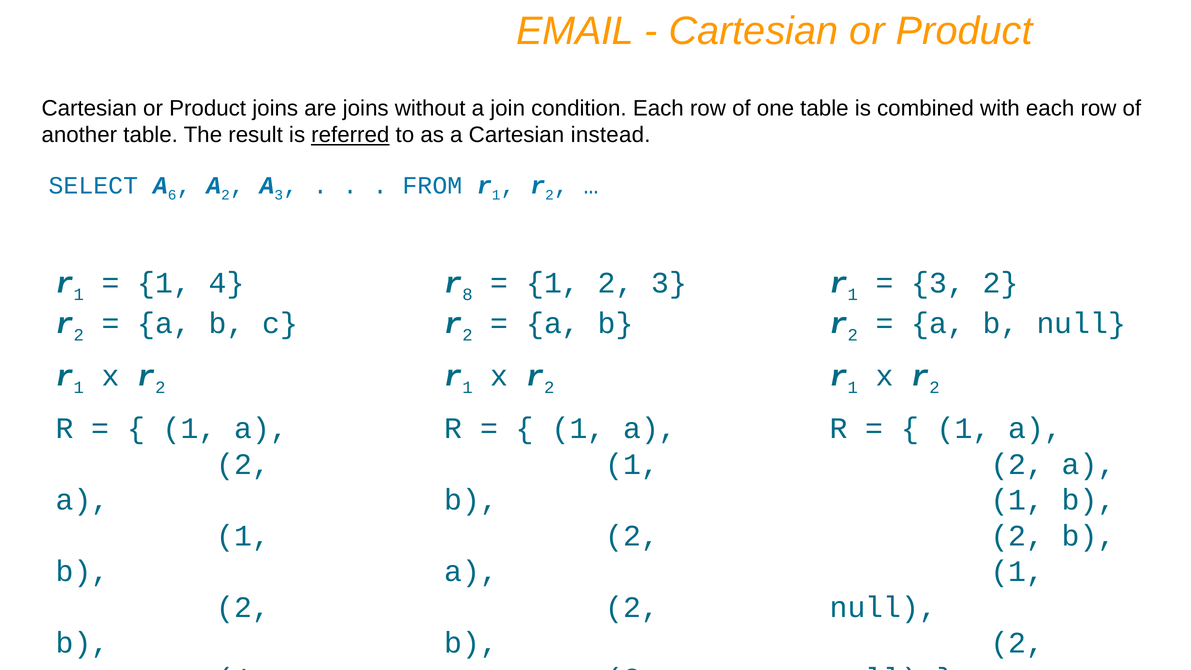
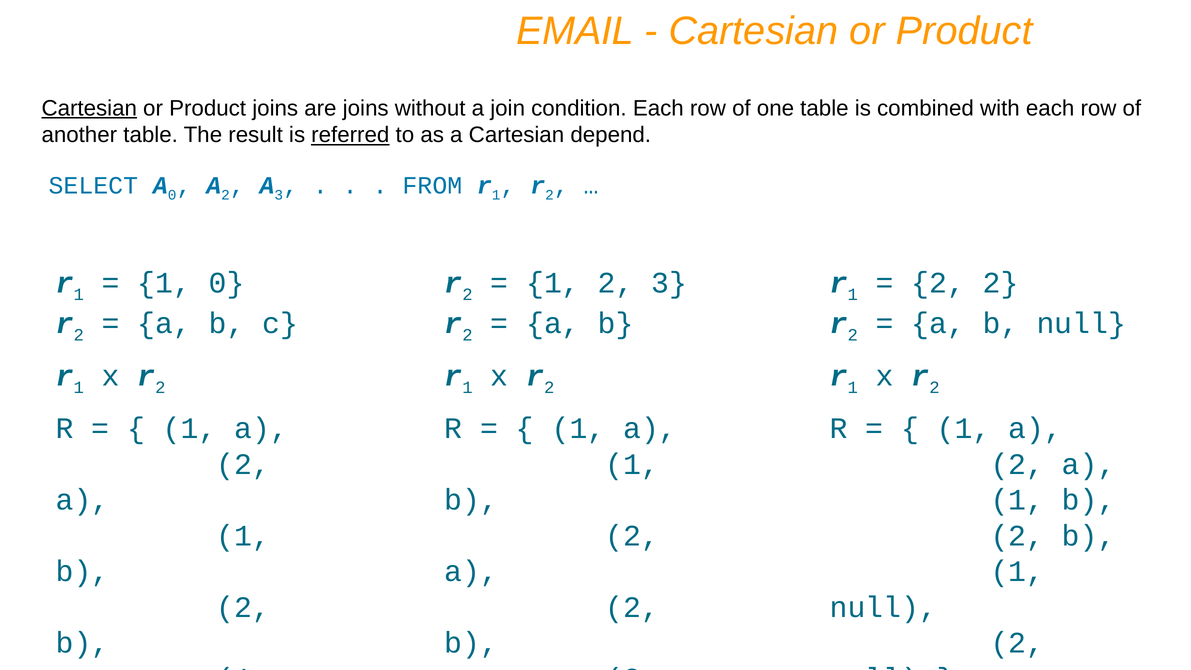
Cartesian underline: none -> present (89, 108)
instead: instead -> depend (611, 135)
A 6: 6 -> 0 (172, 195)
1 4: 4 -> 0 (227, 283)
8: 8 -> 2 (468, 294)
3: 3 -> 2 (938, 283)
